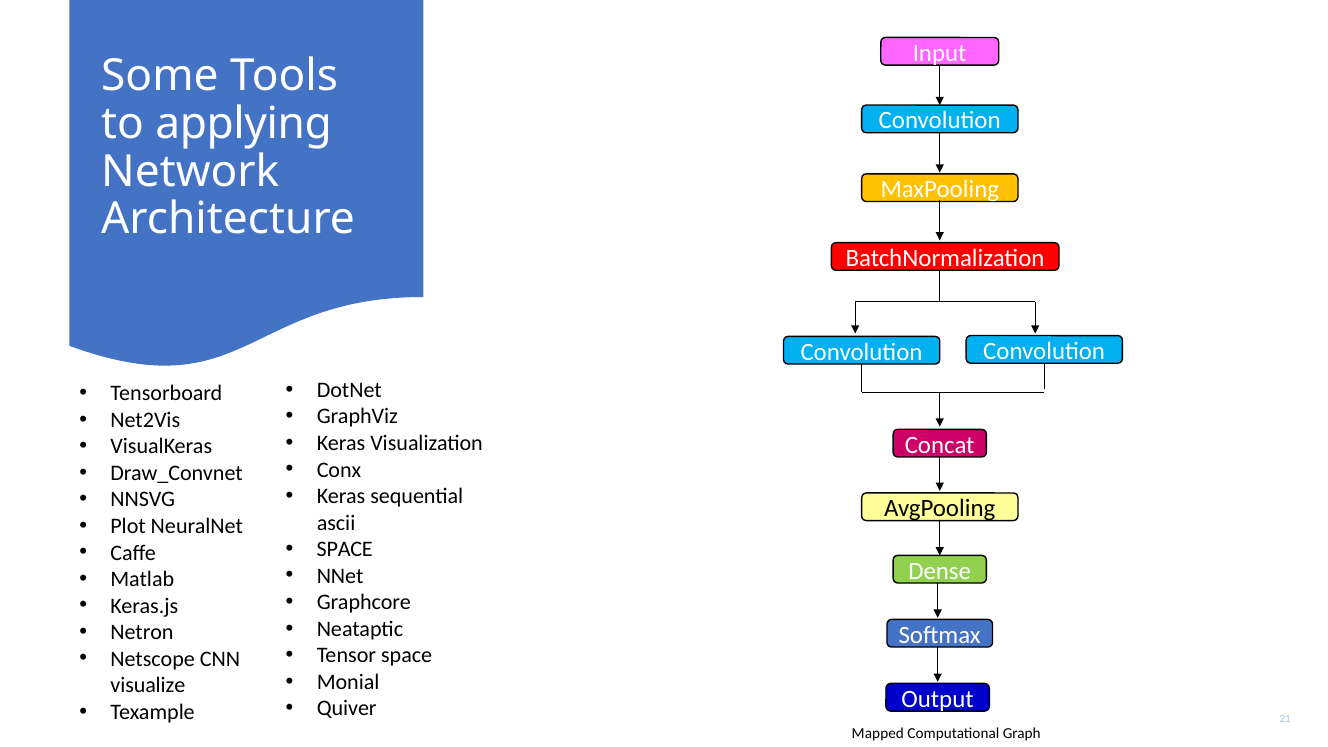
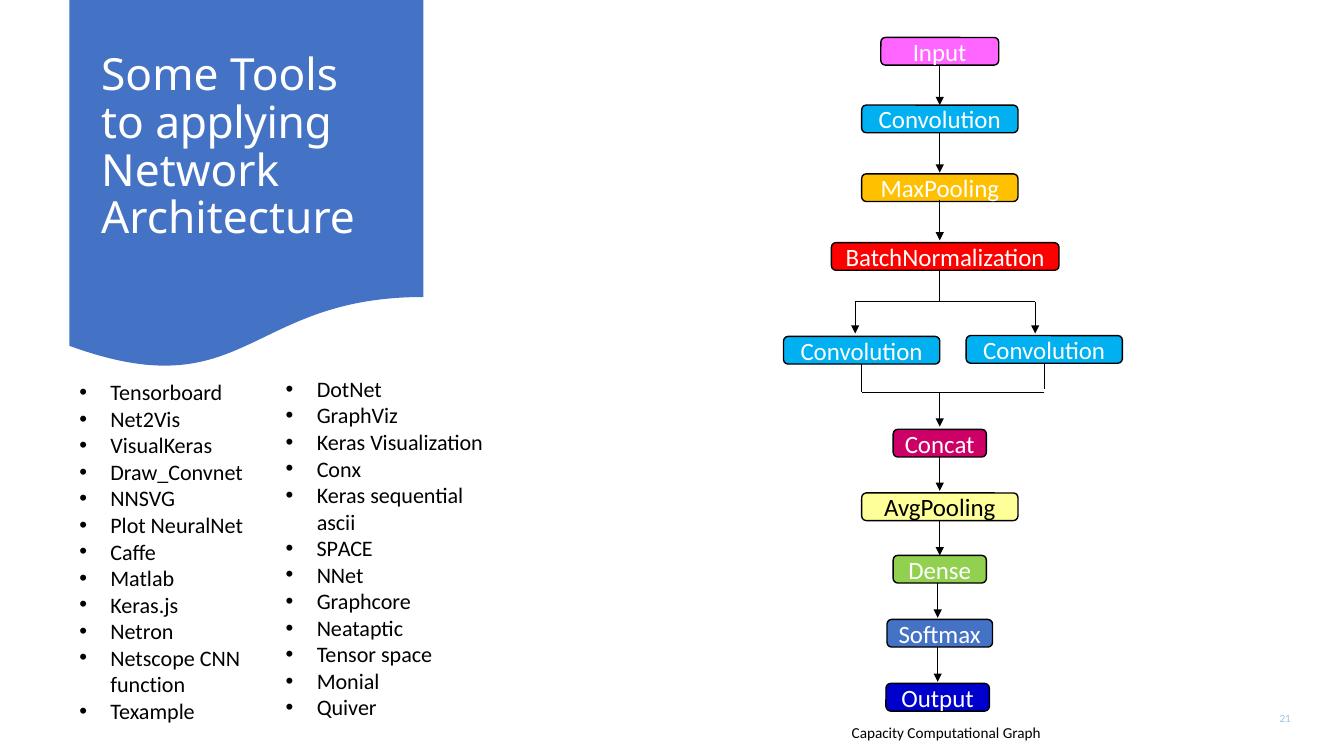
visualize: visualize -> function (148, 685)
Mapped: Mapped -> Capacity (878, 733)
